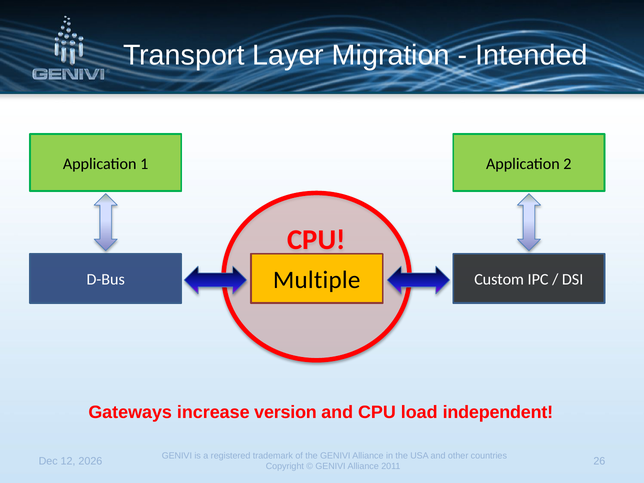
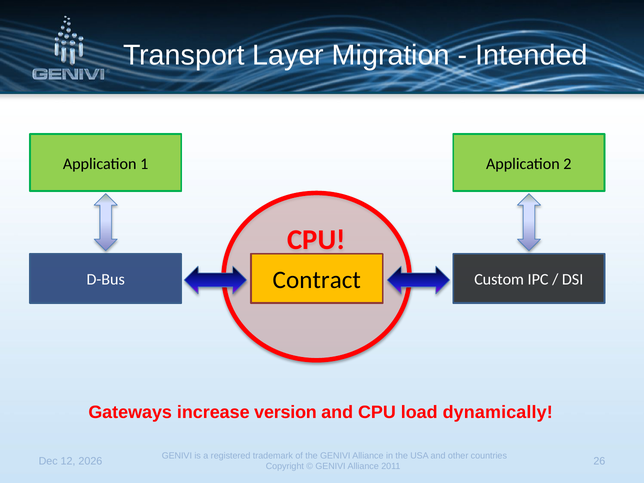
Multiple: Multiple -> Contract (317, 280)
independent: independent -> dynamically (498, 412)
